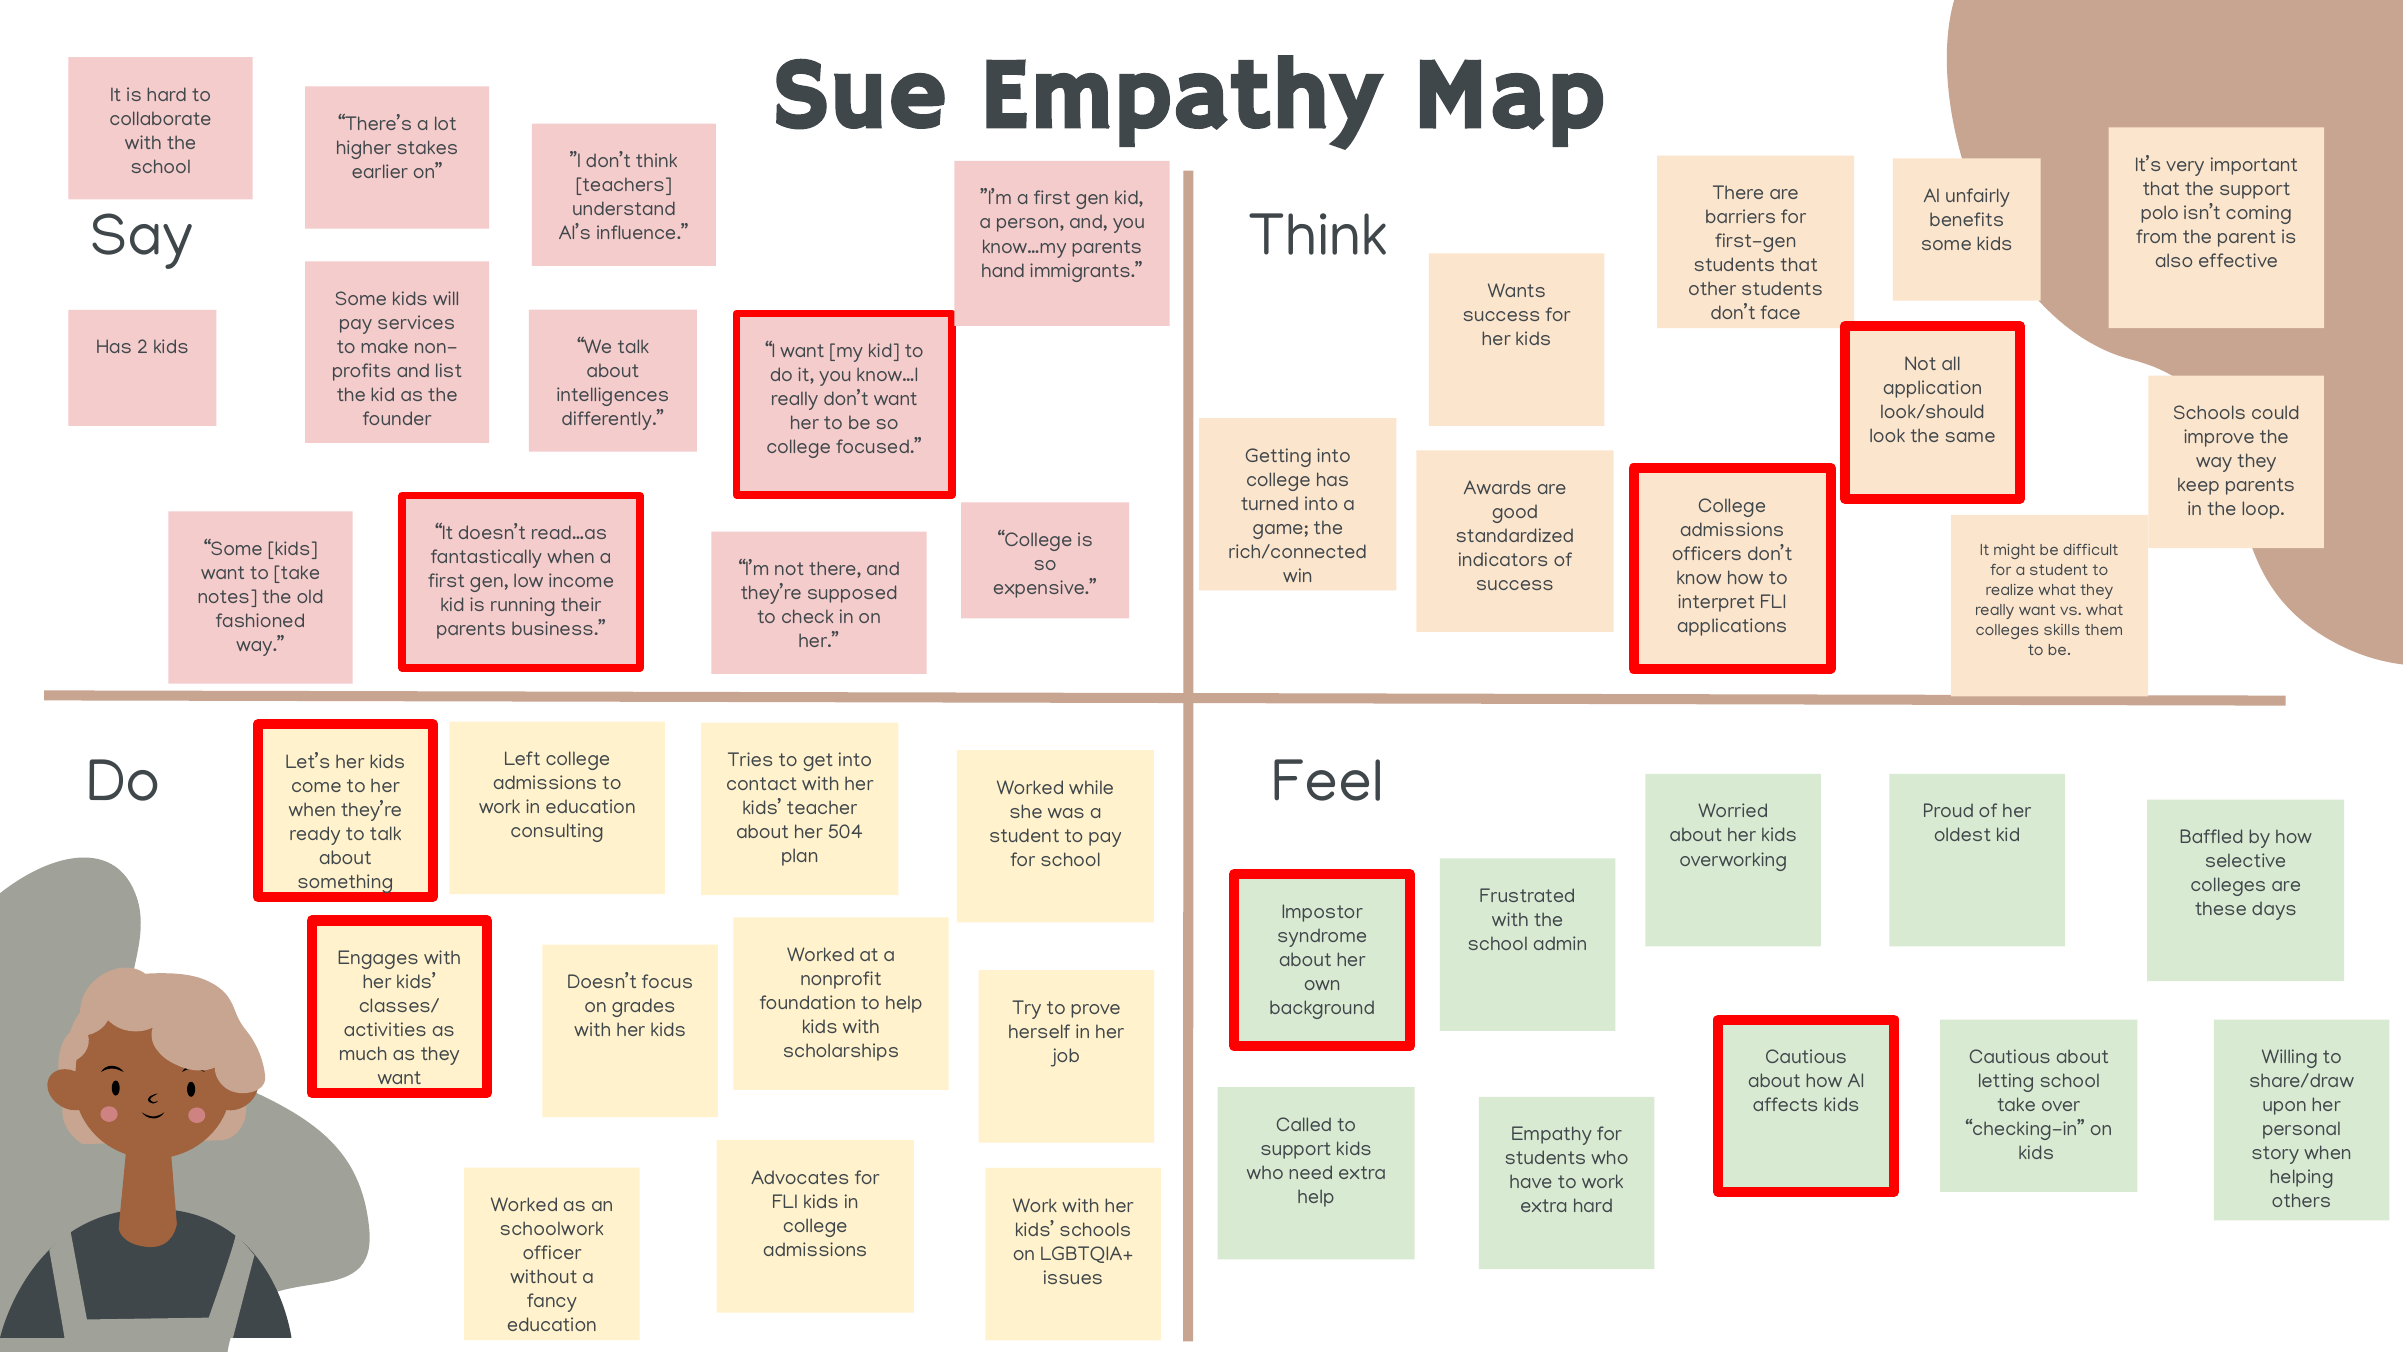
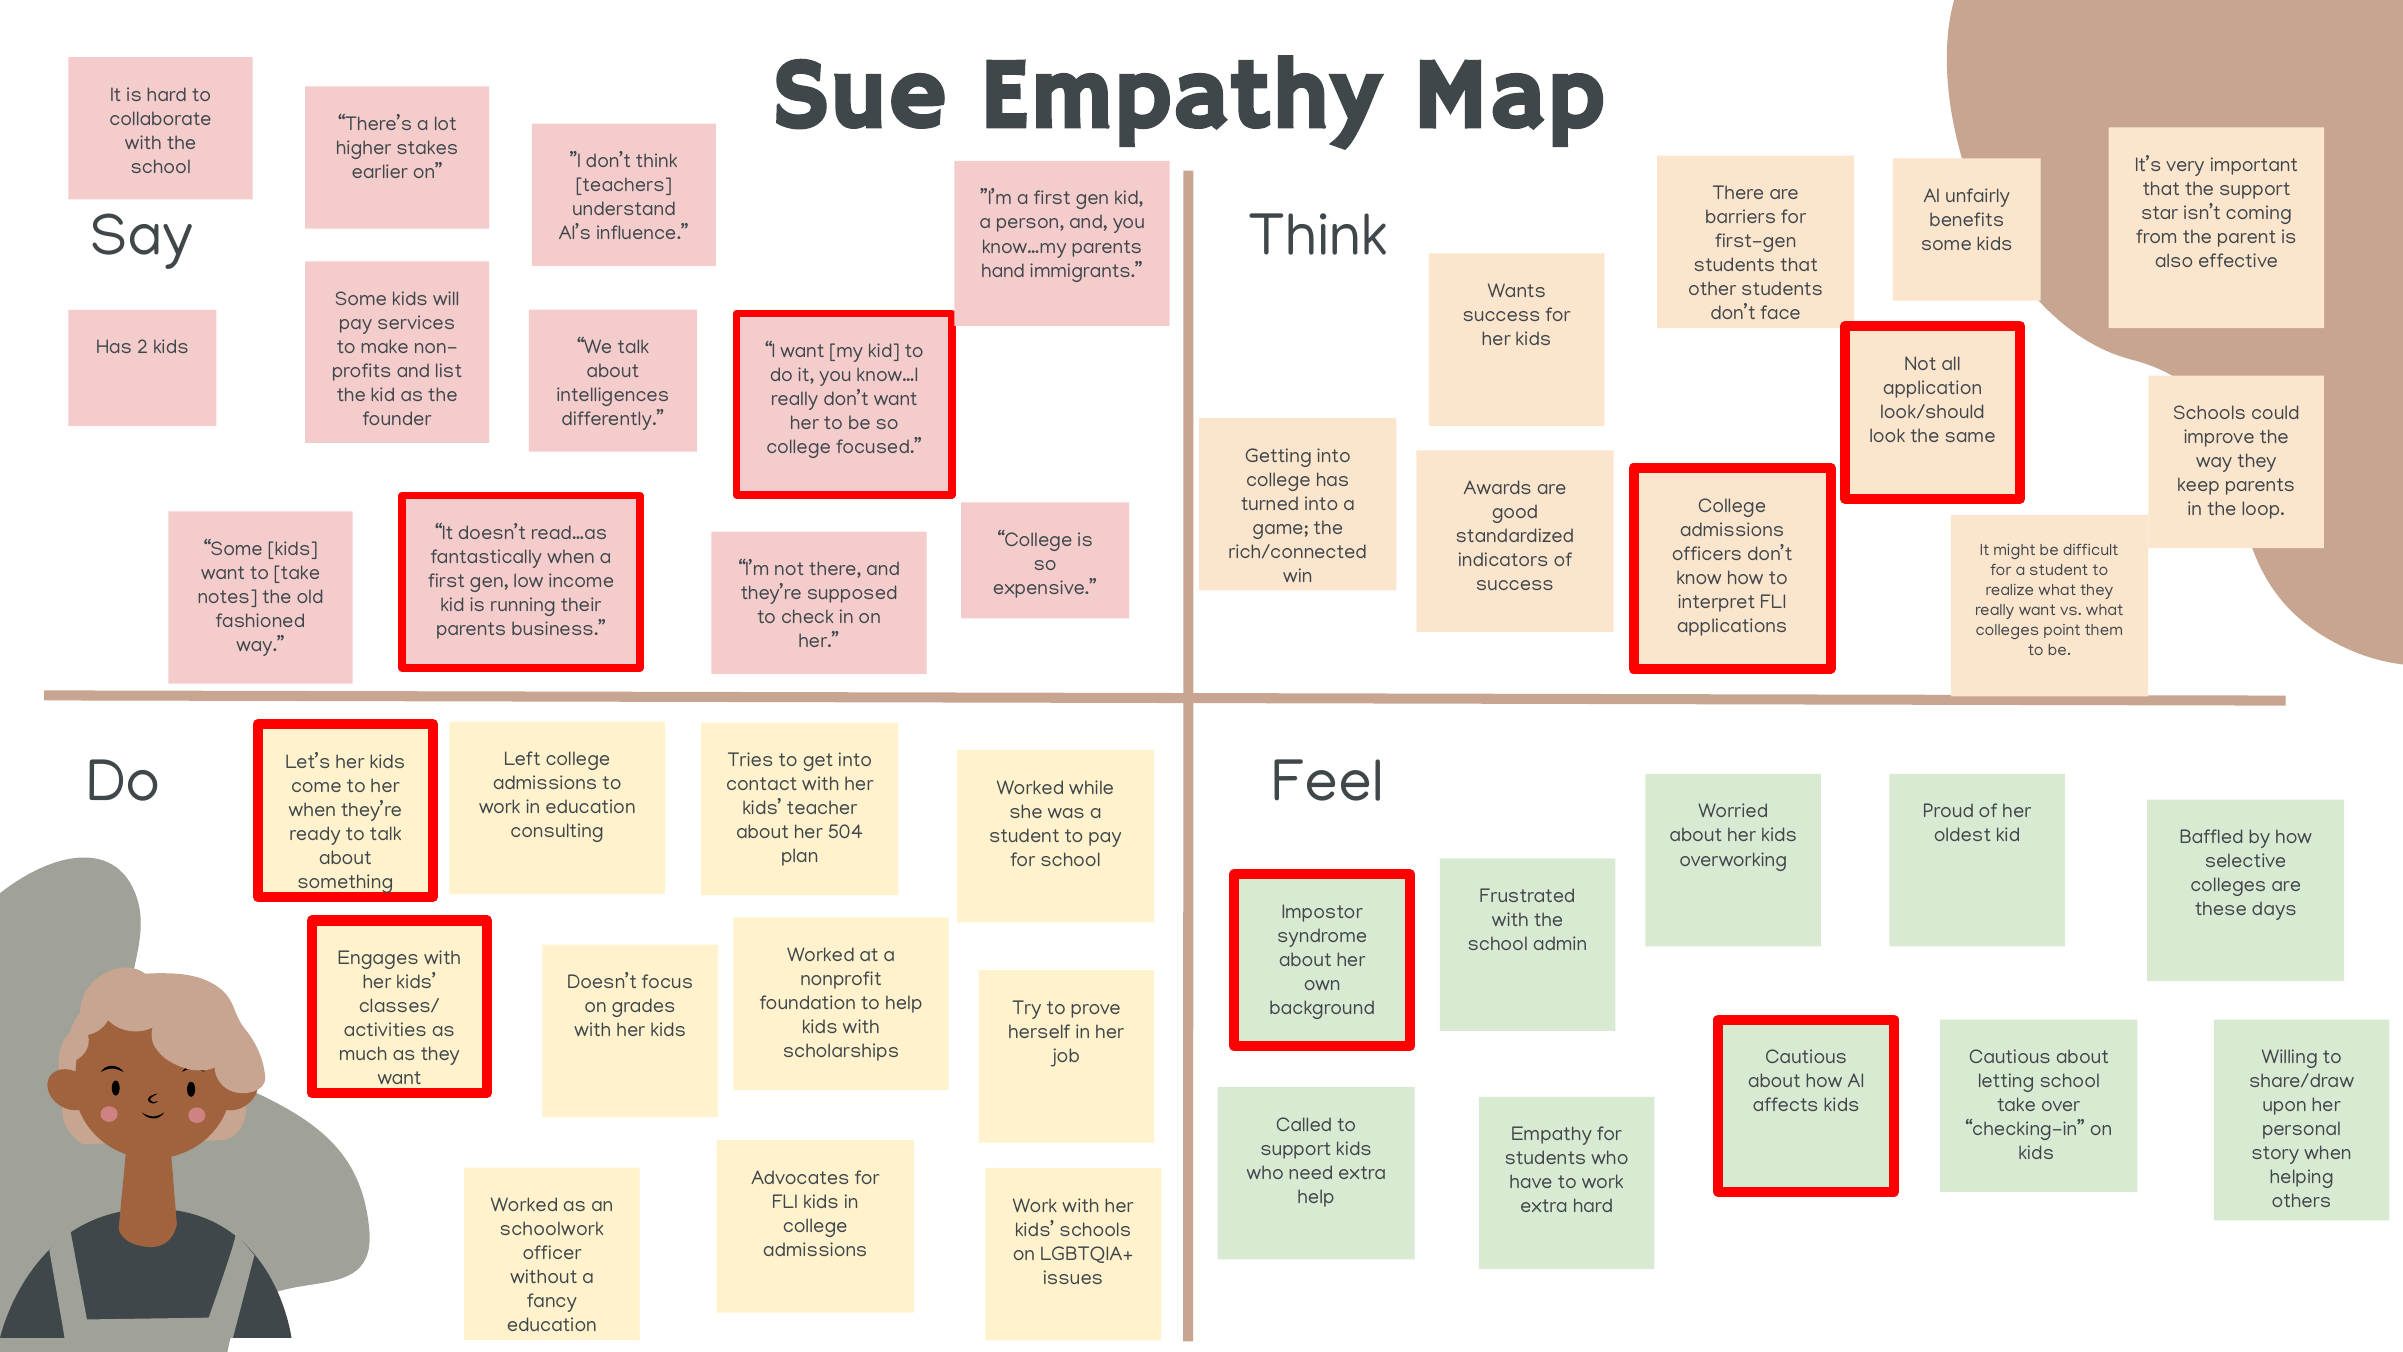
polo: polo -> star (2160, 213)
skills: skills -> point (2062, 630)
